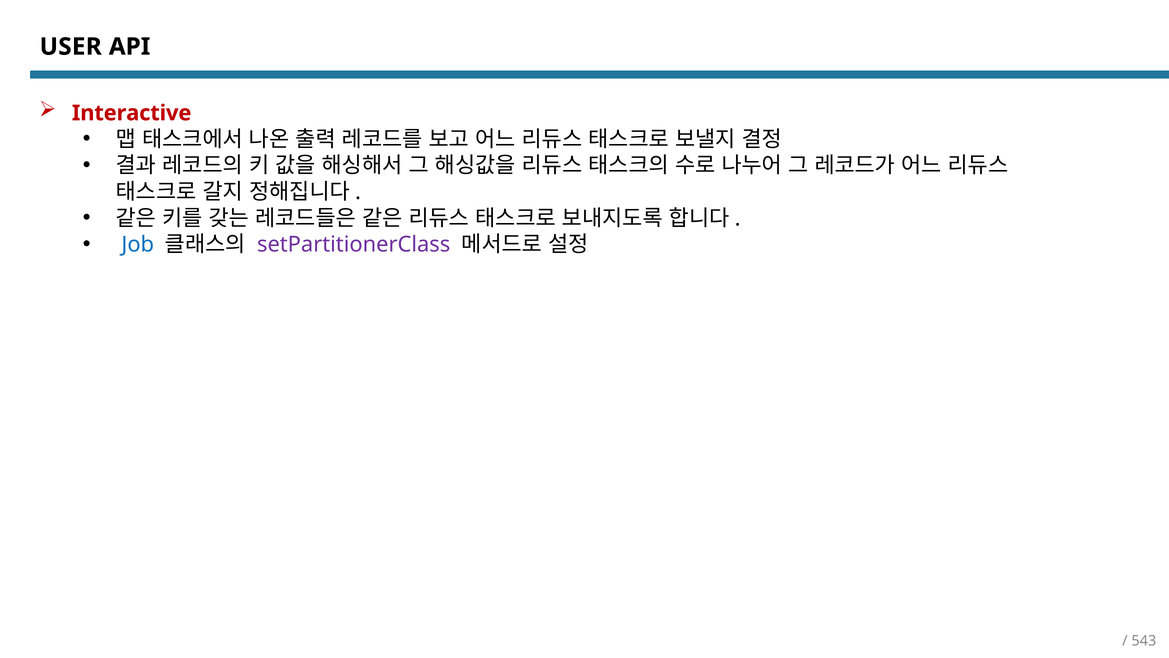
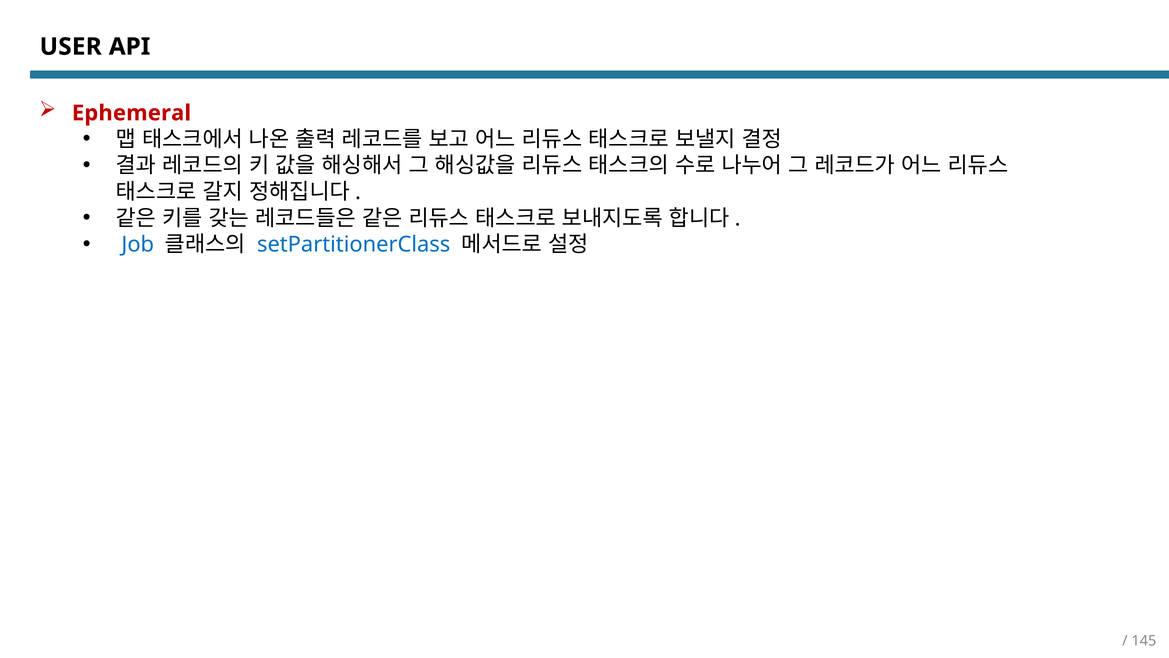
Interactive: Interactive -> Ephemeral (131, 113)
setPartitionerClass colour: purple -> blue (354, 245)
543: 543 -> 145 (1144, 641)
